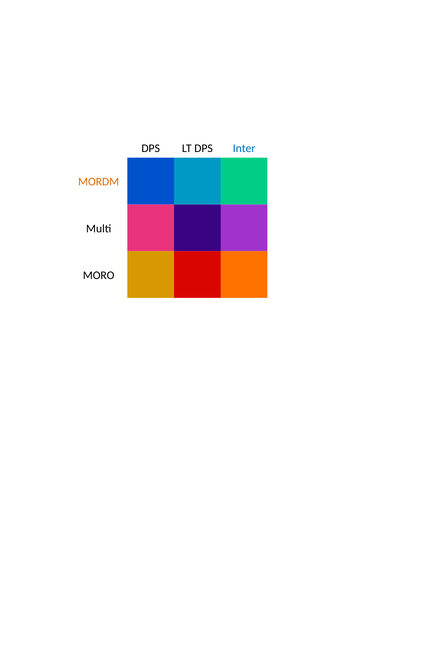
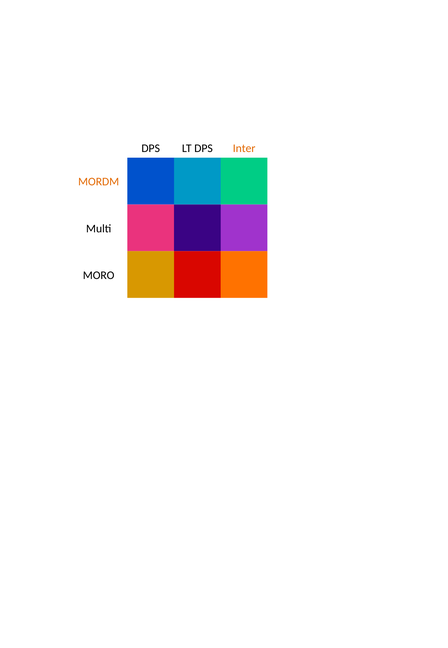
Inter colour: blue -> orange (244, 148)
